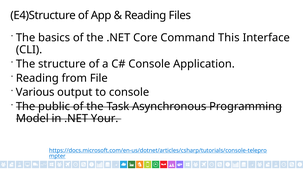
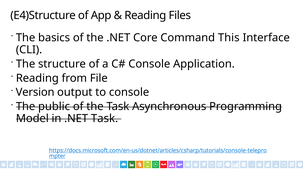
Various: Various -> Version (35, 93)
.NET Your: Your -> Task (105, 119)
